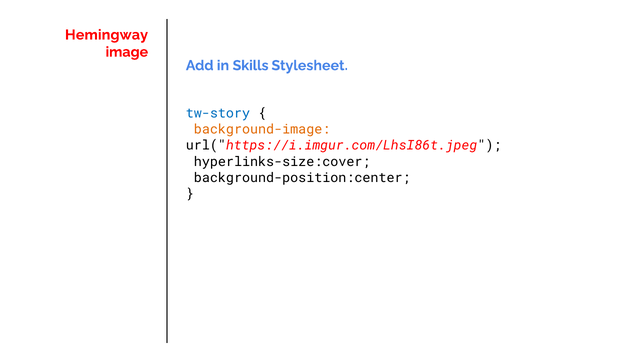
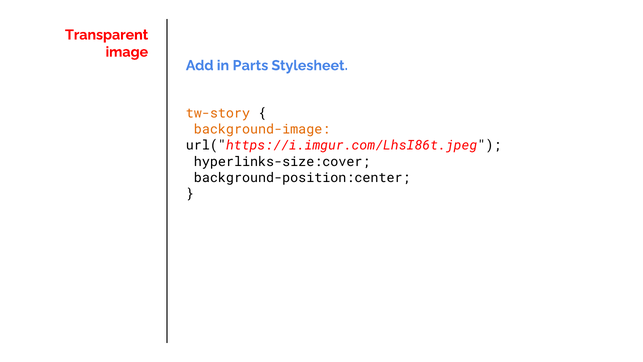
Hemingway: Hemingway -> Transparent (107, 35)
Skills: Skills -> Parts (250, 65)
tw-story colour: blue -> orange (218, 113)
